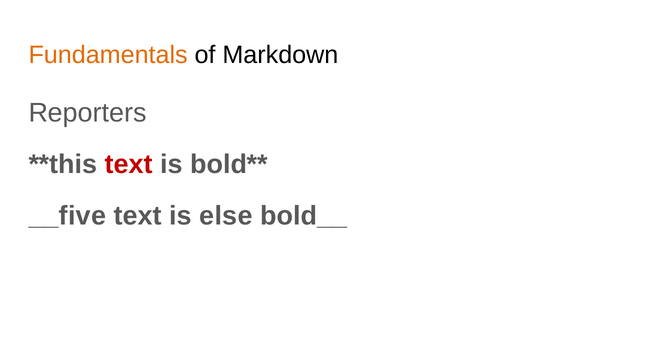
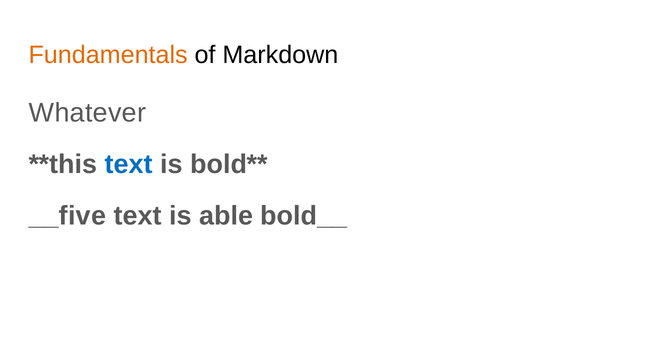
Reporters: Reporters -> Whatever (88, 113)
text colour: red -> blue (129, 164)
else: else -> able (226, 216)
